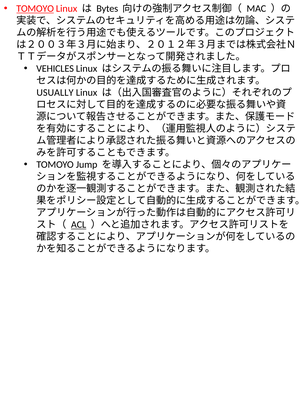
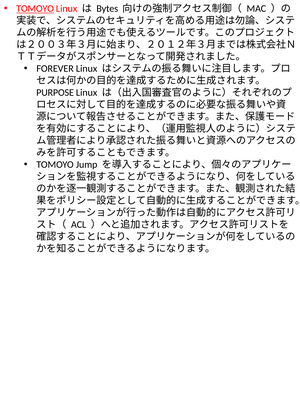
VEHICLES: VEHICLES -> FOREVER (55, 69)
USUALLY: USUALLY -> PURPOSE (55, 93)
ACL underline: present -> none (79, 225)
